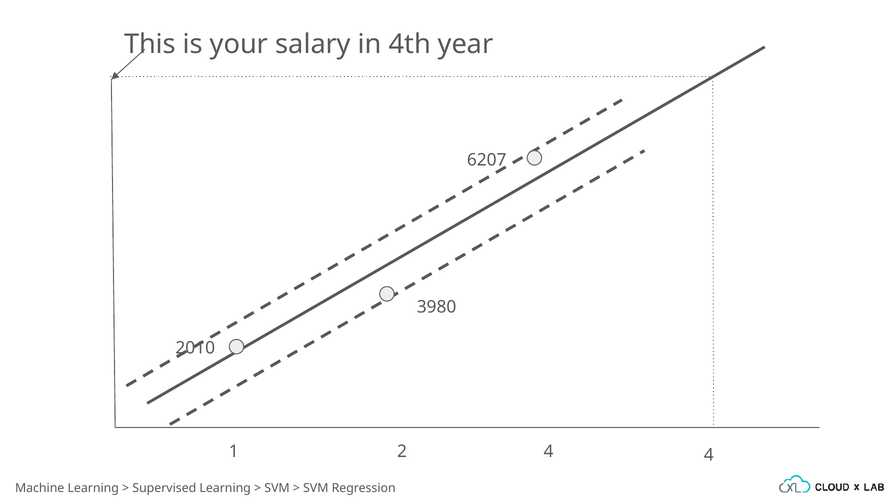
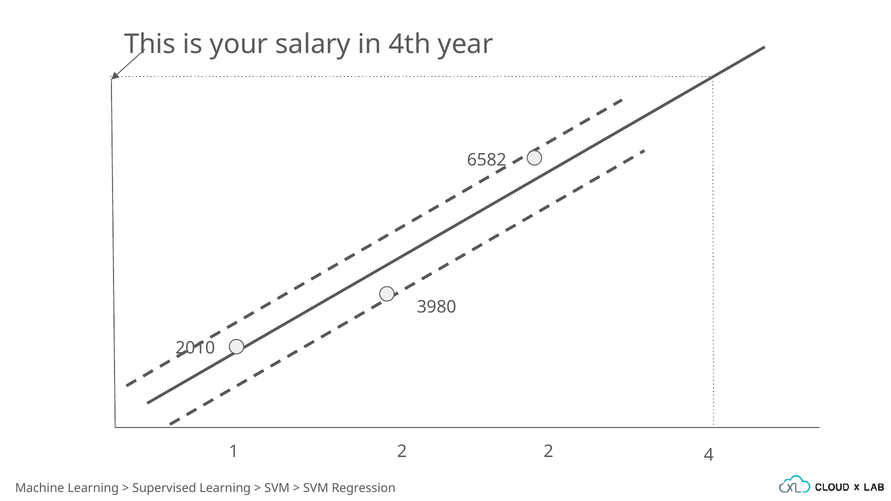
6207: 6207 -> 6582 (487, 160)
2 4: 4 -> 2 (548, 452)
